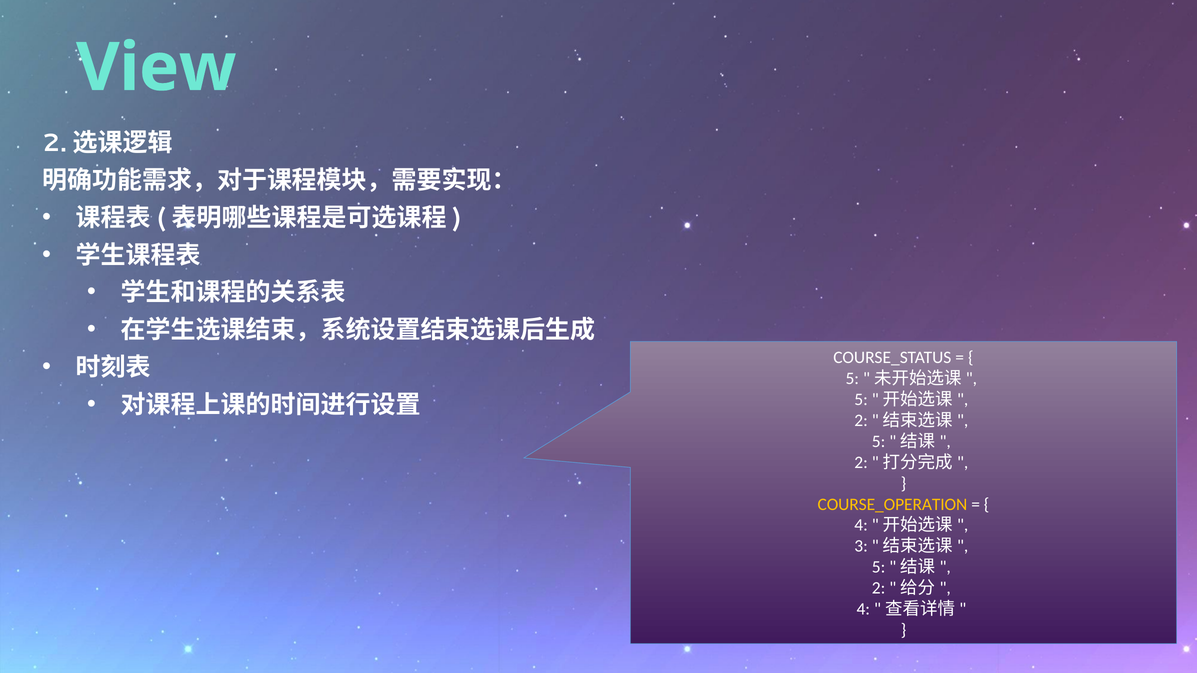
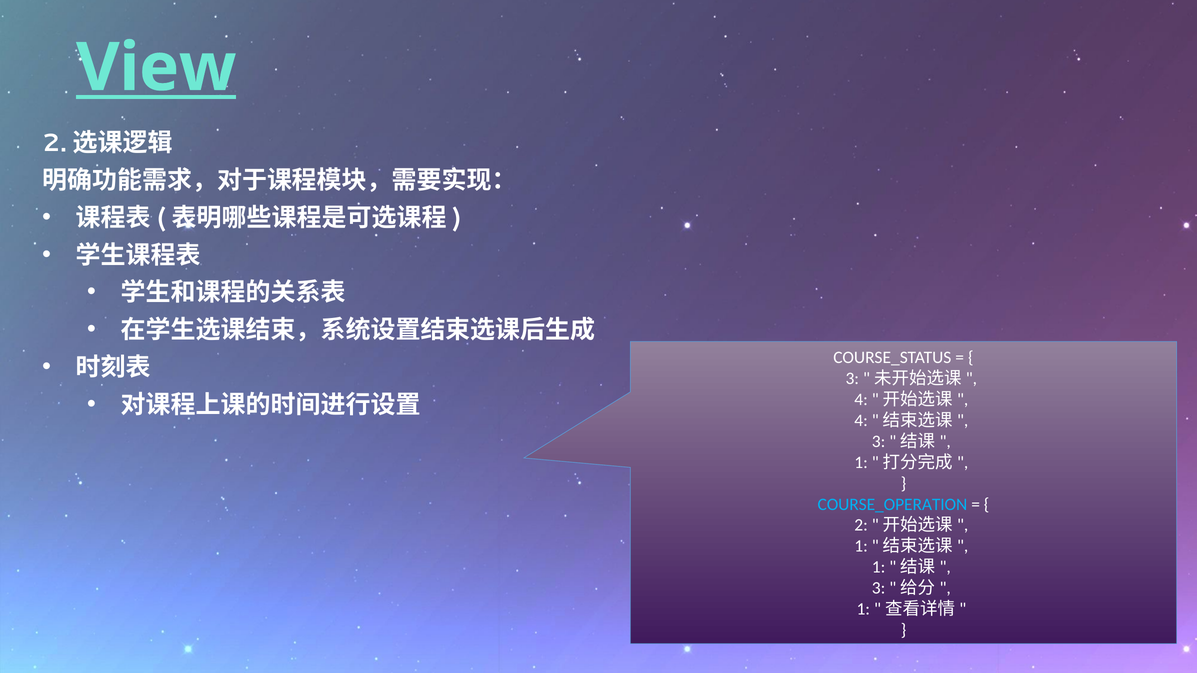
View underline: none -> present (156, 68)
5: 5 -> 3 (852, 379)
5: 5 -> 4 (861, 400)
2: 2 -> 4 (861, 421)
5: 5 -> 3 (879, 442)
2: 2 -> 1 (861, 463)
COURSE_OPERATION colour: yellow -> light blue (892, 505)
4: 4 -> 2 (861, 525)
3: 3 -> 1 (861, 546)
5: 5 -> 1 (879, 567)
2: 2 -> 3 (879, 588)
4: 4 -> 1 (863, 609)
